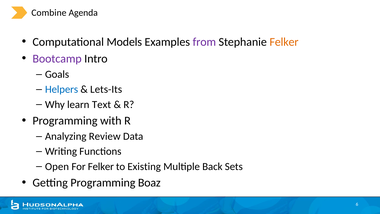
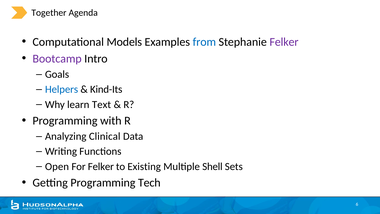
Combine: Combine -> Together (49, 13)
from colour: purple -> blue (204, 42)
Felker colour: orange -> purple (284, 42)
Lets-Its: Lets-Its -> Kind-Its (106, 89)
Review: Review -> Clinical (105, 136)
Back: Back -> Shell (212, 166)
Boaz: Boaz -> Tech (149, 182)
